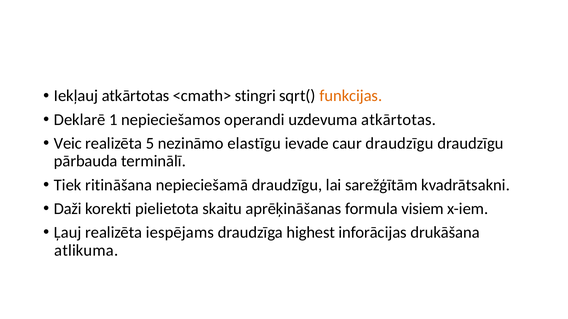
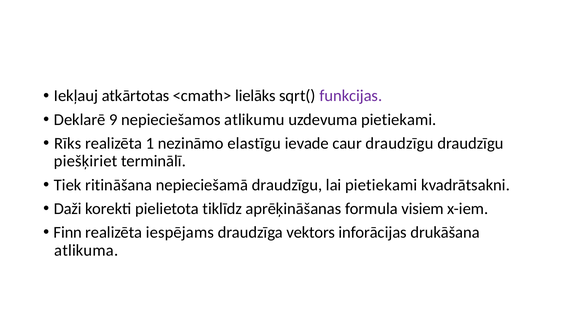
stingri: stingri -> lielāks (255, 96)
funkcijas colour: orange -> purple (351, 96)
1: 1 -> 9 (113, 120)
operandi: operandi -> atlikumu (254, 120)
uzdevuma atkārtotas: atkārtotas -> pietiekami (399, 120)
Veic: Veic -> Rīks (68, 144)
5: 5 -> 1 (150, 144)
pārbauda: pārbauda -> piešķiriet (86, 161)
lai sarežģītām: sarežģītām -> pietiekami (381, 185)
skaitu: skaitu -> tiklīdz (222, 209)
Ļauj: Ļauj -> Finn (68, 233)
highest: highest -> vektors (311, 233)
